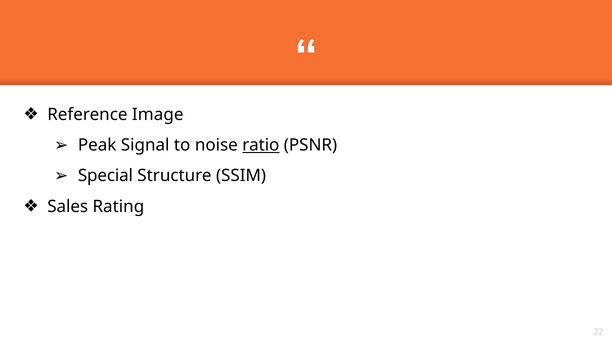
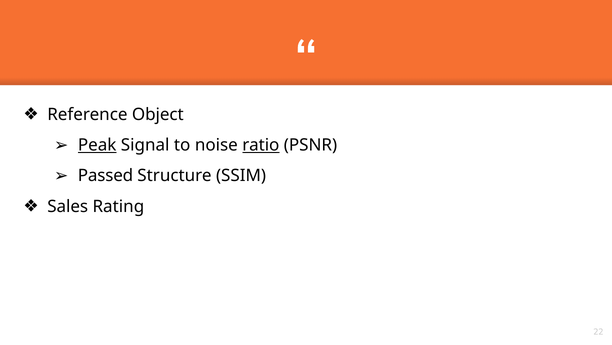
Image: Image -> Object (158, 114)
Peak underline: none -> present (97, 145)
Special: Special -> Passed (105, 175)
